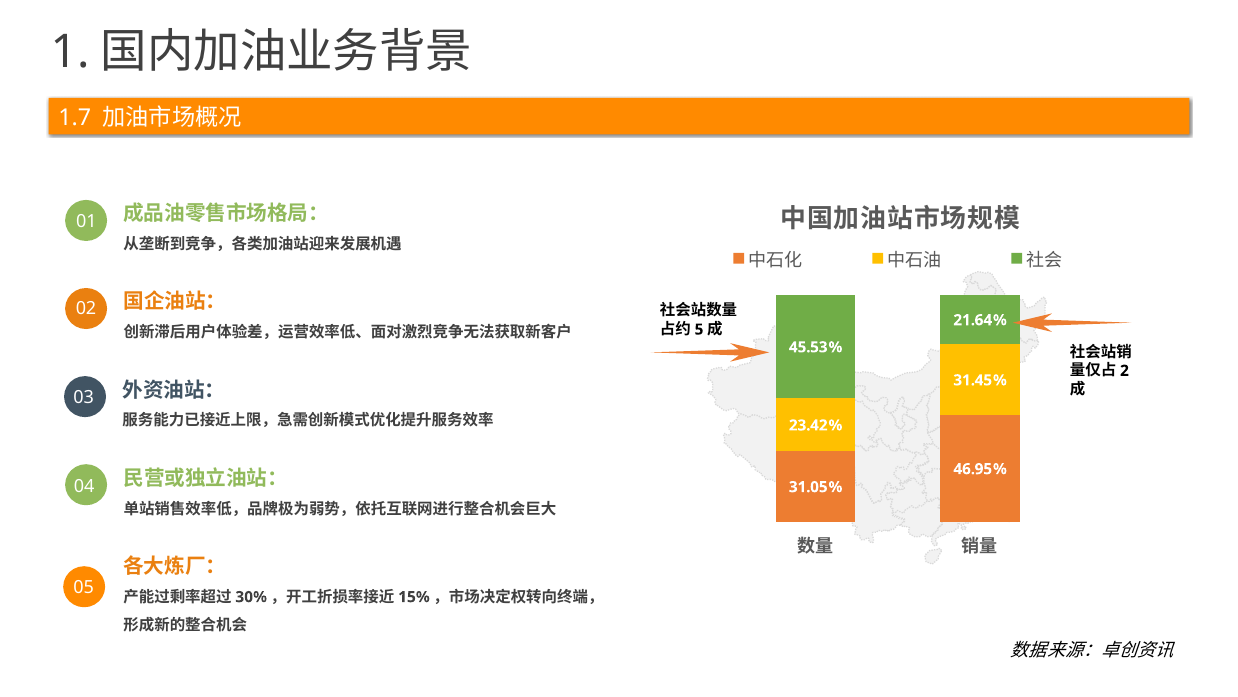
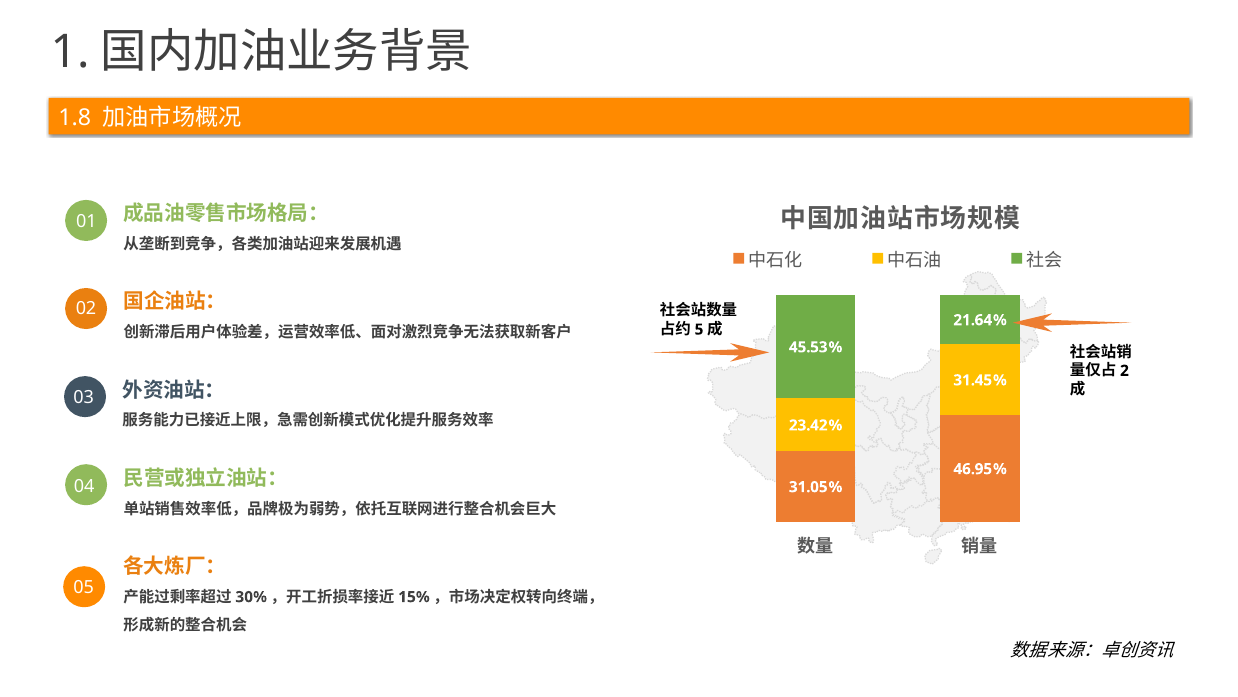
1.7: 1.7 -> 1.8 (75, 117)
